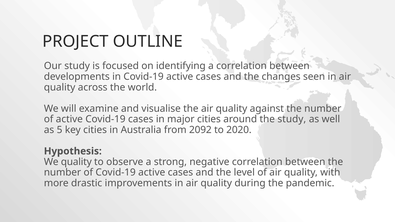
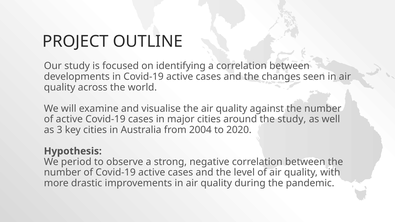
5: 5 -> 3 (60, 130)
2092: 2092 -> 2004 (200, 130)
We quality: quality -> period (76, 162)
